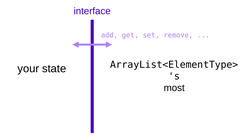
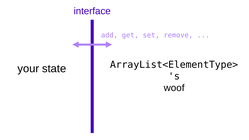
most: most -> woof (174, 88)
